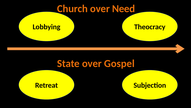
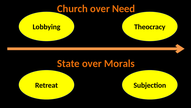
Gospel: Gospel -> Morals (119, 63)
